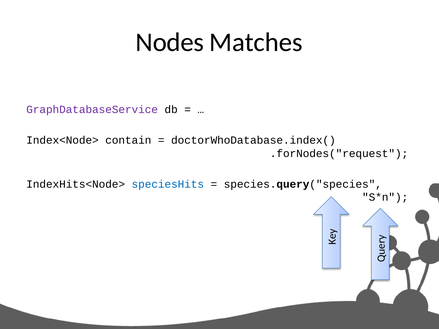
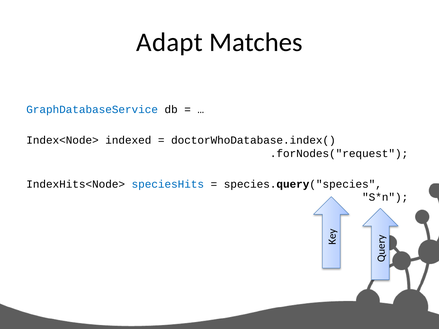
Nodes: Nodes -> Adapt (170, 42)
GraphDatabaseService colour: purple -> blue (92, 110)
contain: contain -> indexed (128, 140)
